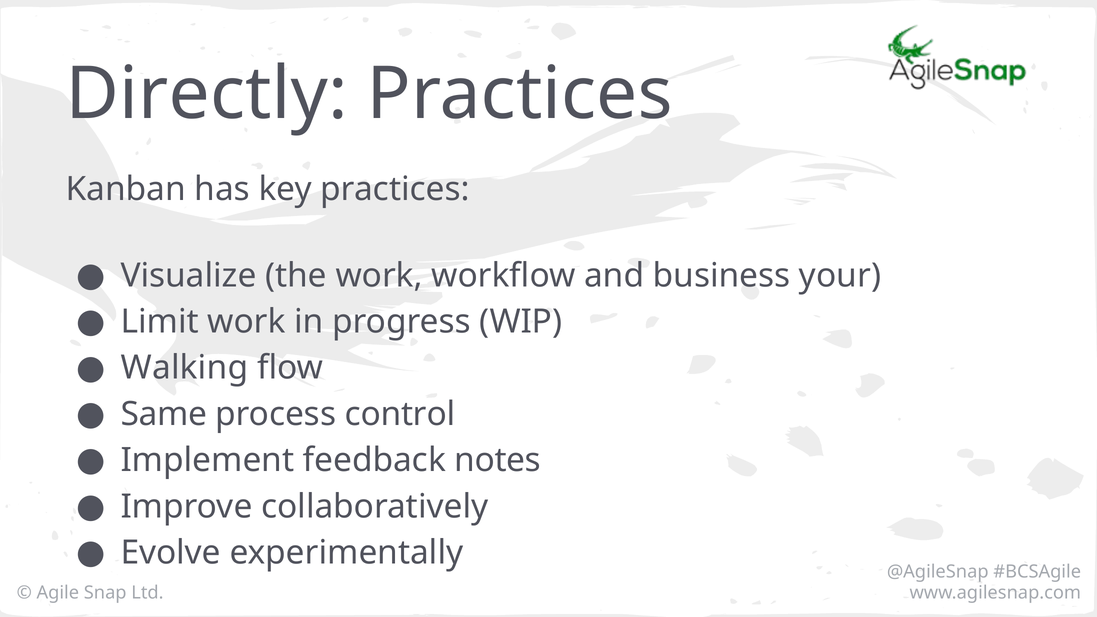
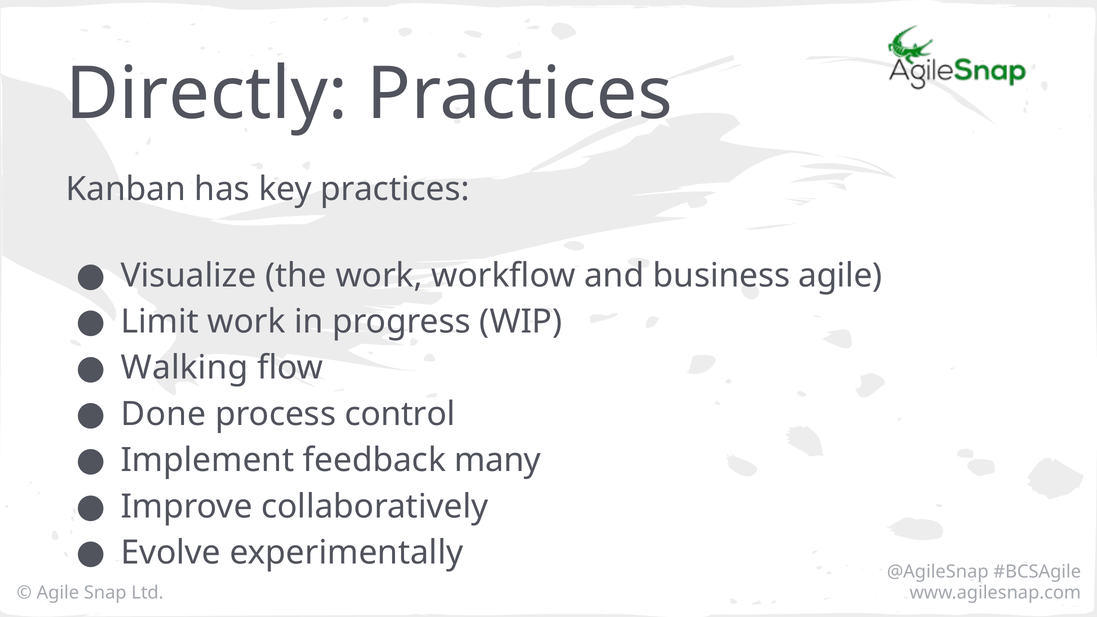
business your: your -> agile (840, 276)
Same: Same -> Done (163, 414)
notes: notes -> many (498, 460)
